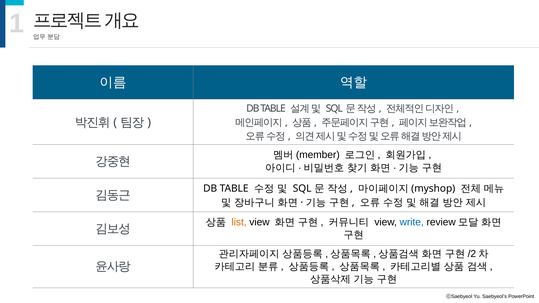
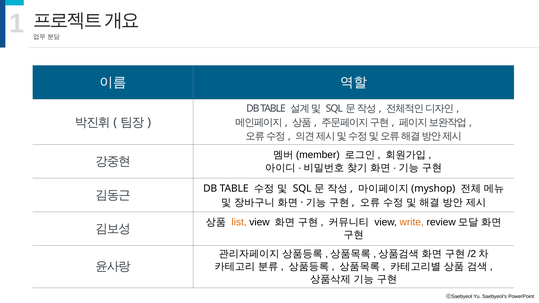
write colour: blue -> orange (412, 222)
